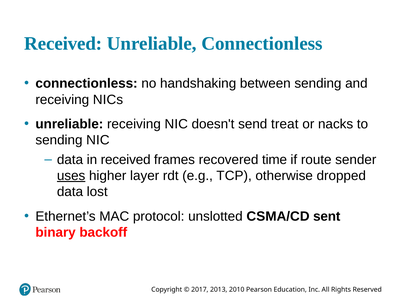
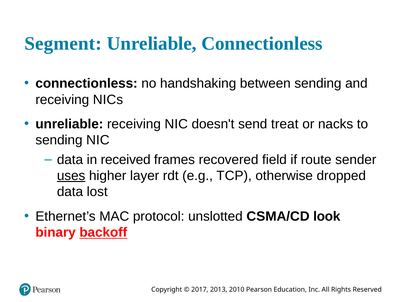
Received: Received -> Segment (63, 44)
time: time -> field (274, 160)
sent: sent -> look (327, 217)
backoff underline: none -> present (103, 233)
